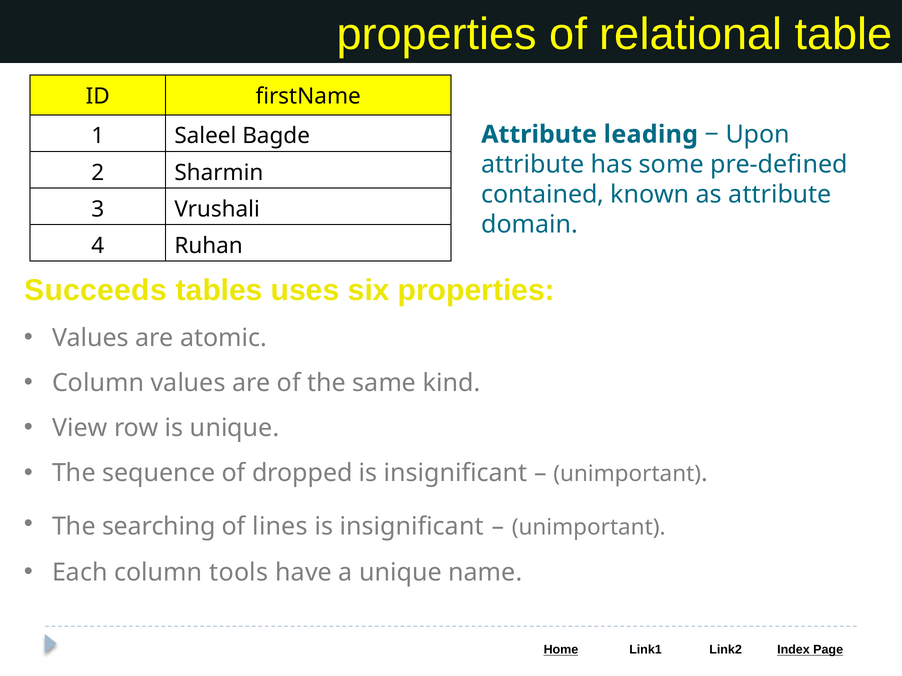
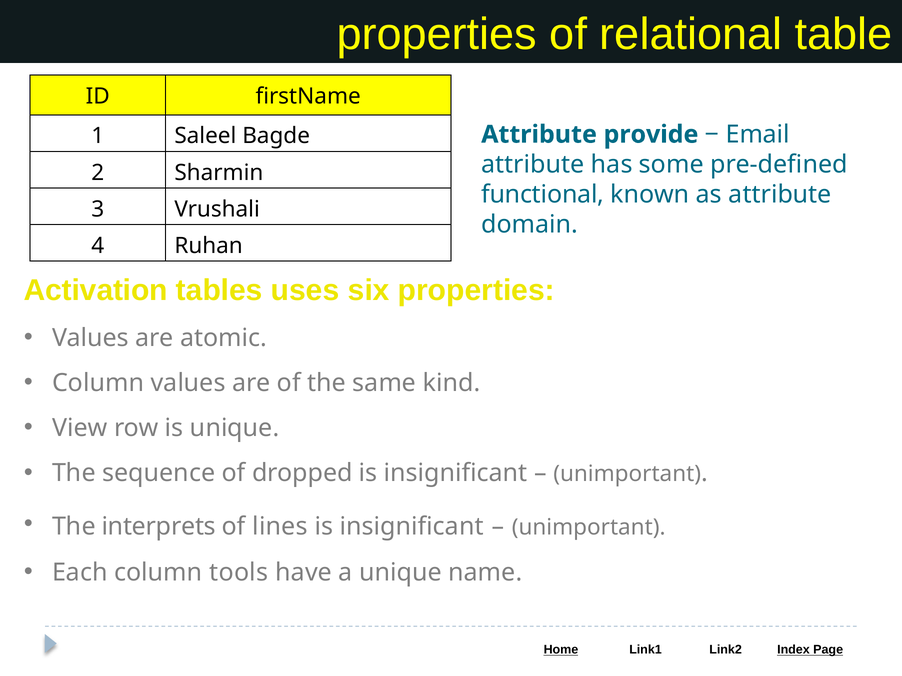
leading: leading -> provide (651, 135)
Upon: Upon -> Email (758, 135)
contained: contained -> functional (543, 195)
Succeeds: Succeeds -> Activation (96, 290)
searching: searching -> interprets (159, 527)
